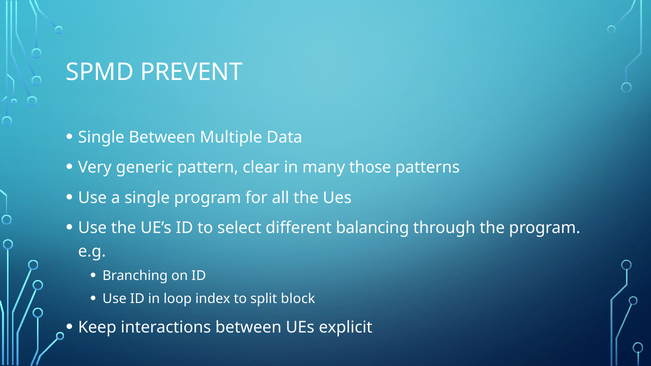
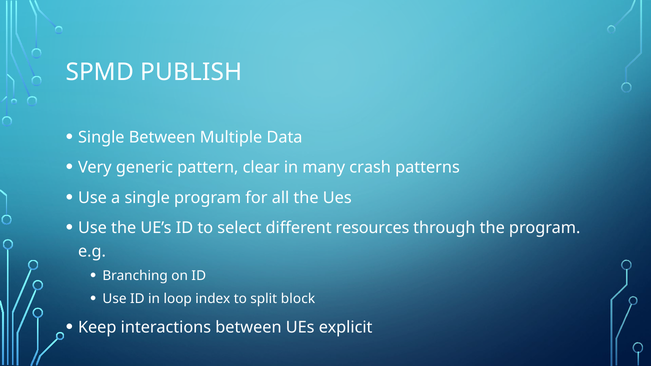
PREVENT: PREVENT -> PUBLISH (191, 72)
those: those -> crash (370, 168)
balancing: balancing -> resources (372, 228)
